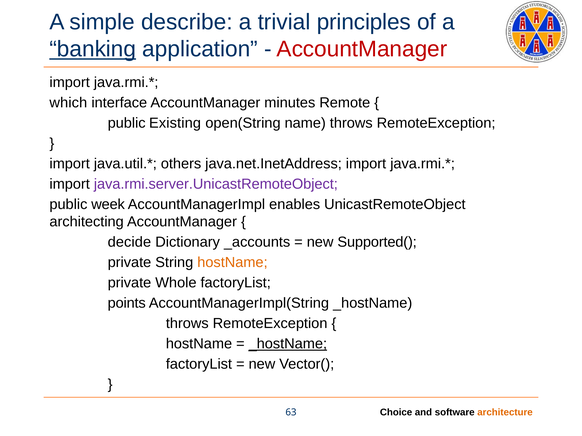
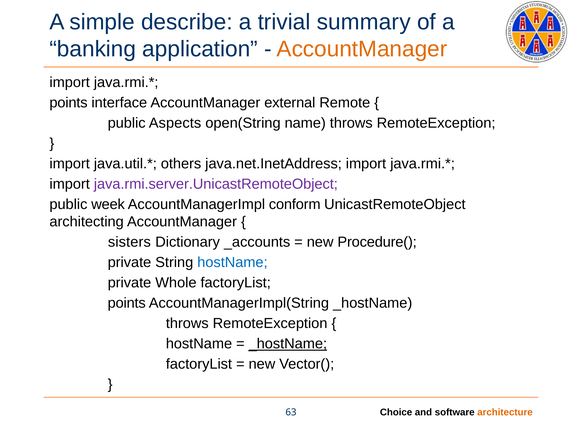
principles: principles -> summary (364, 22)
banking underline: present -> none (93, 49)
AccountManager colour: red -> orange (362, 49)
which: which -> points (68, 103)
minutes: minutes -> external (290, 103)
Existing: Existing -> Aspects (175, 123)
enables: enables -> conform (295, 205)
decide: decide -> sisters (129, 242)
Supported(: Supported( -> Procedure( (377, 242)
hostName colour: orange -> blue (232, 263)
